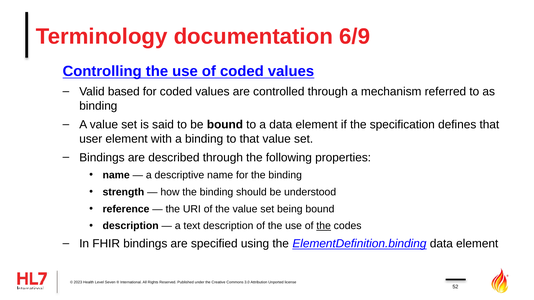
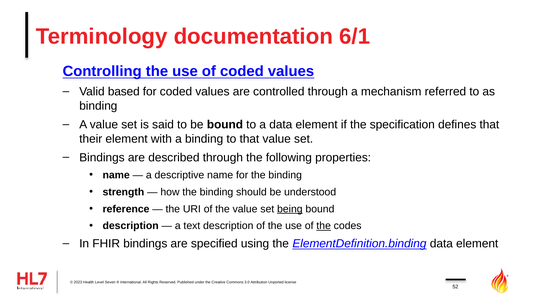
6/9: 6/9 -> 6/1 (355, 36)
user: user -> their (91, 139)
being underline: none -> present (290, 209)
